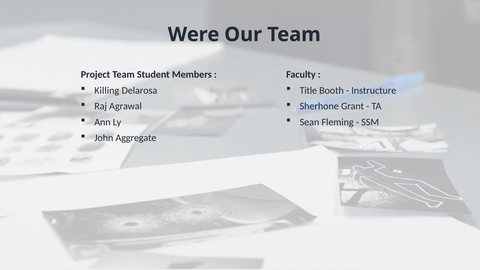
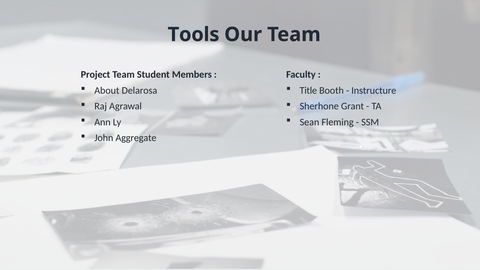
Were: Were -> Tools (194, 35)
Killing: Killing -> About (107, 90)
